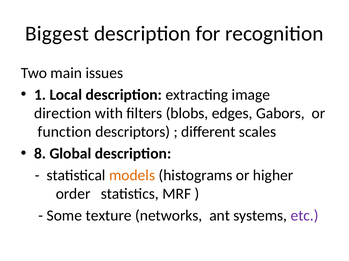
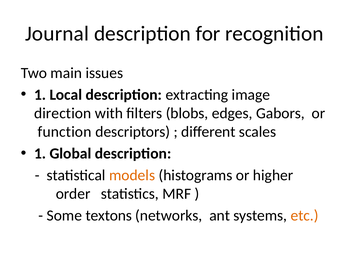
Biggest: Biggest -> Journal (57, 34)
8: 8 -> 1 (40, 154)
texture: texture -> textons (109, 216)
etc colour: purple -> orange (305, 216)
